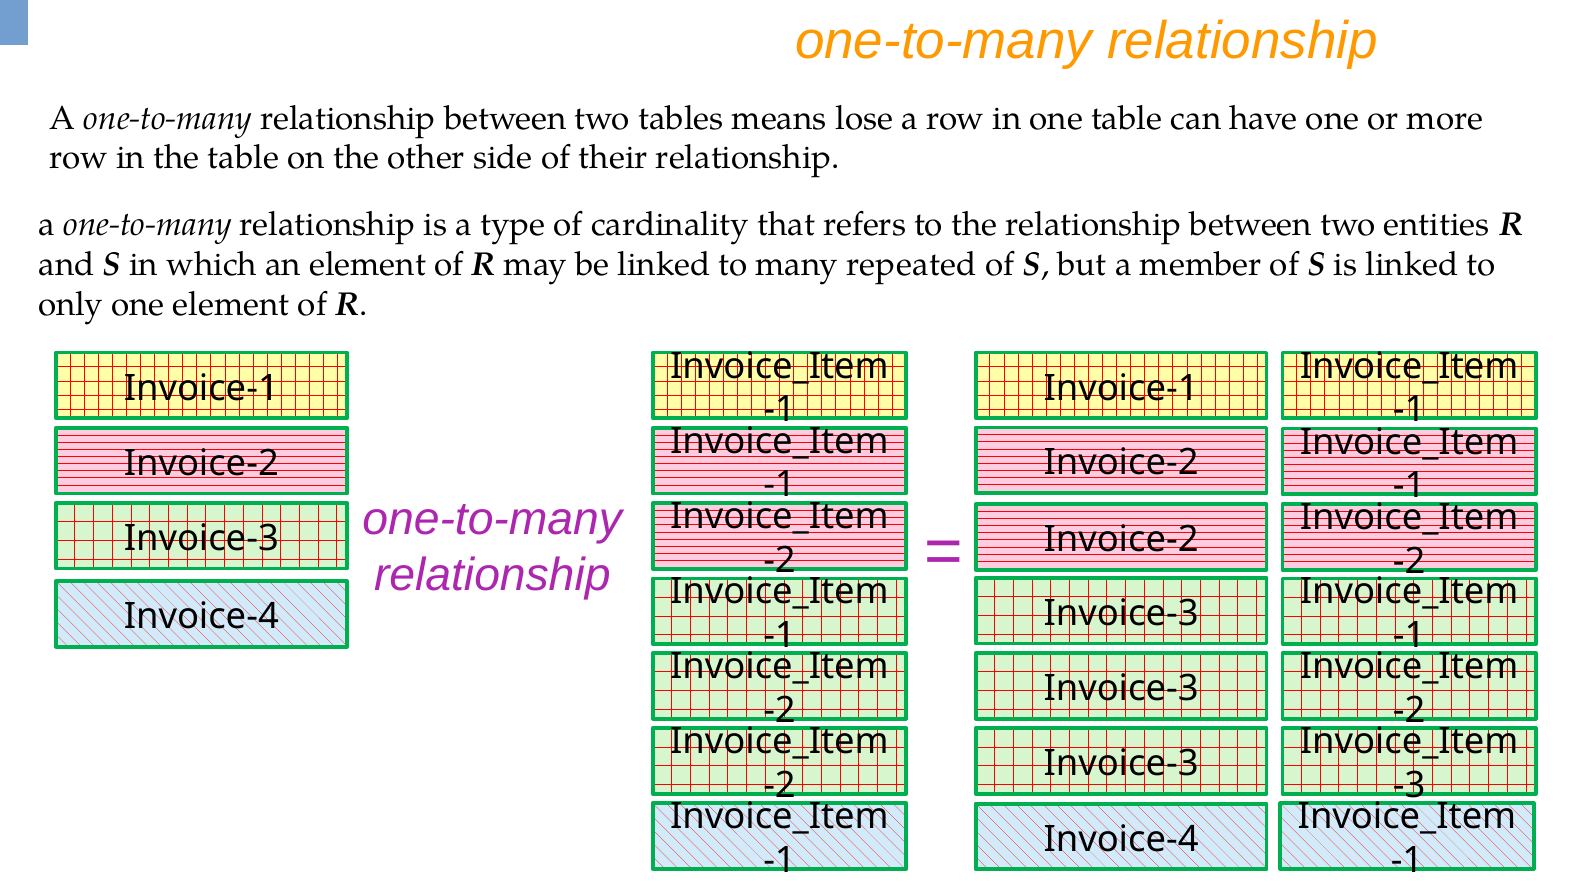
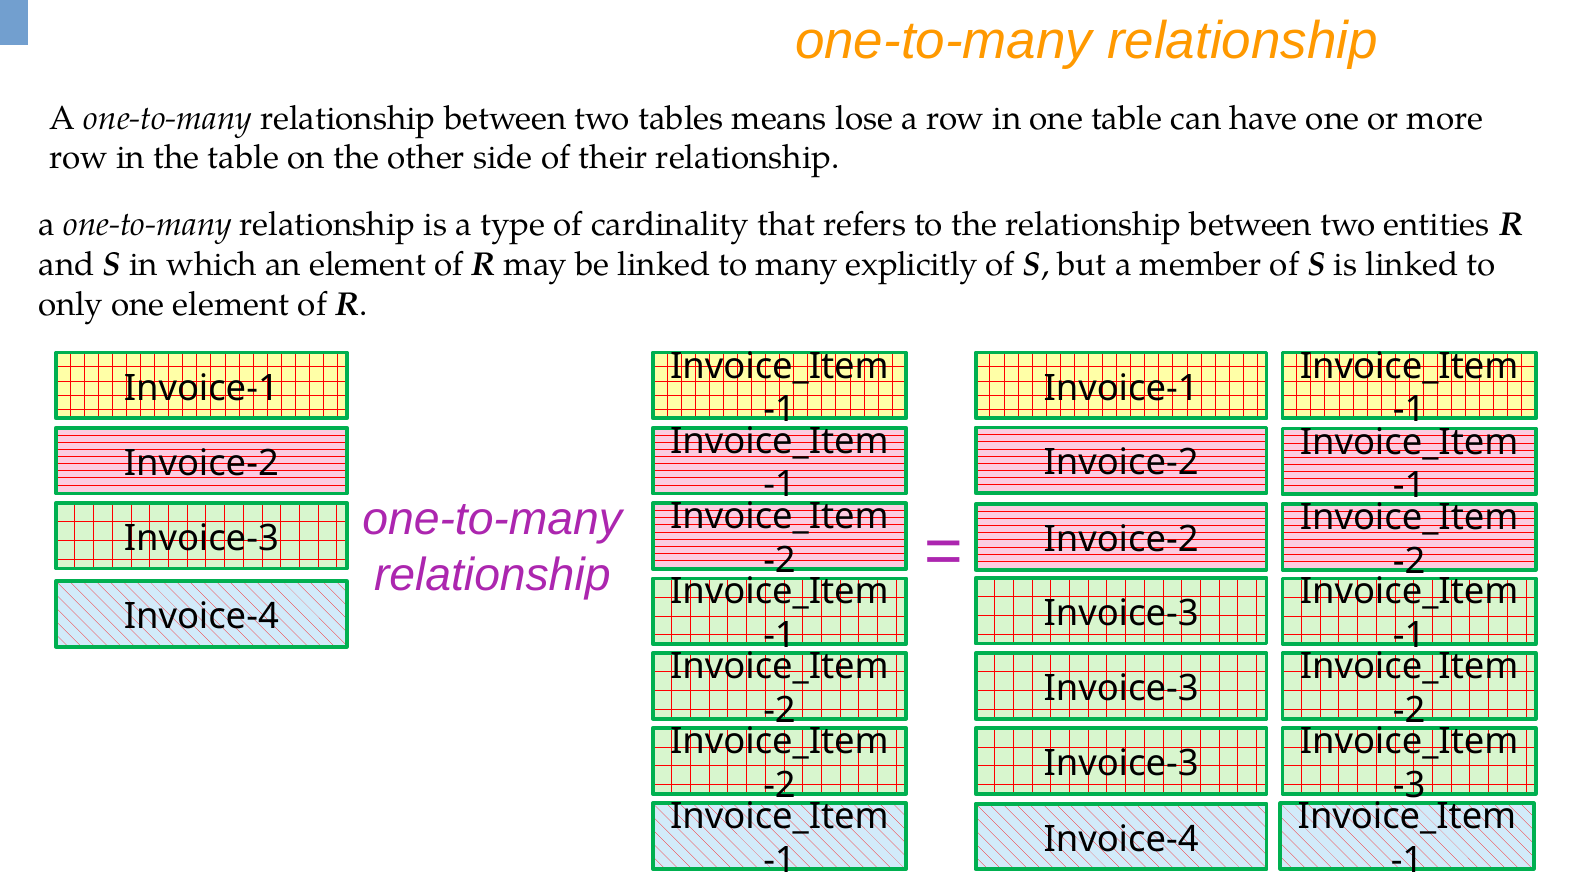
repeated: repeated -> explicitly (912, 264)
